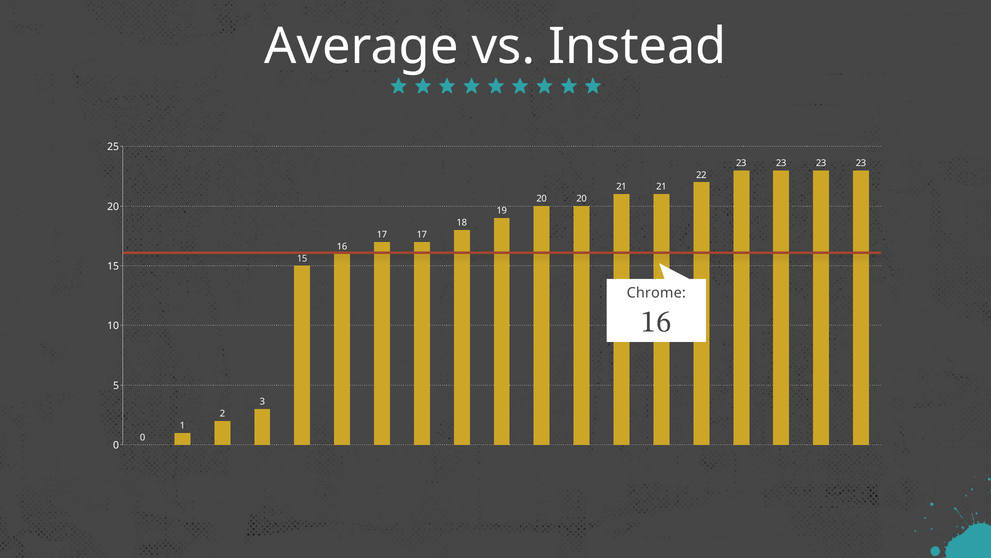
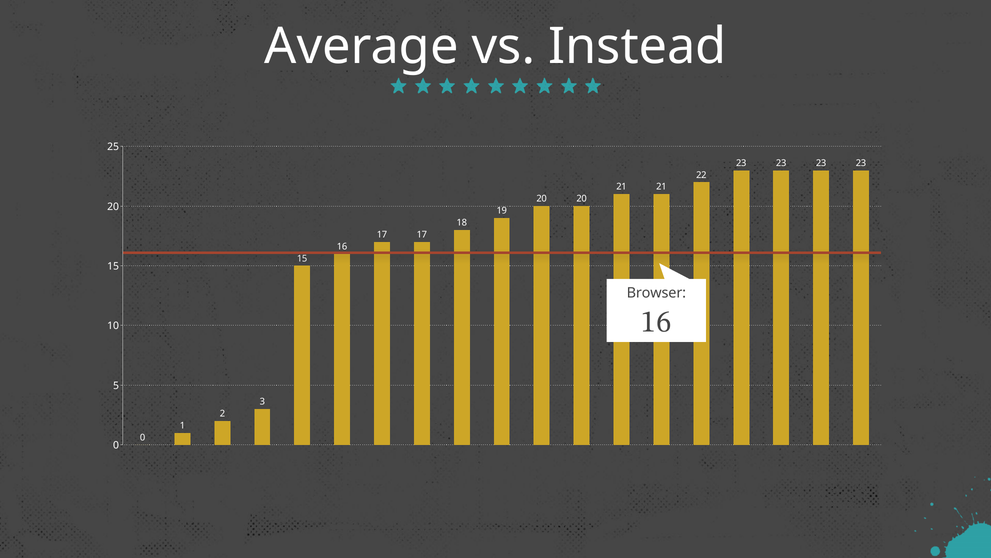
Chrome: Chrome -> Browser (656, 293)
